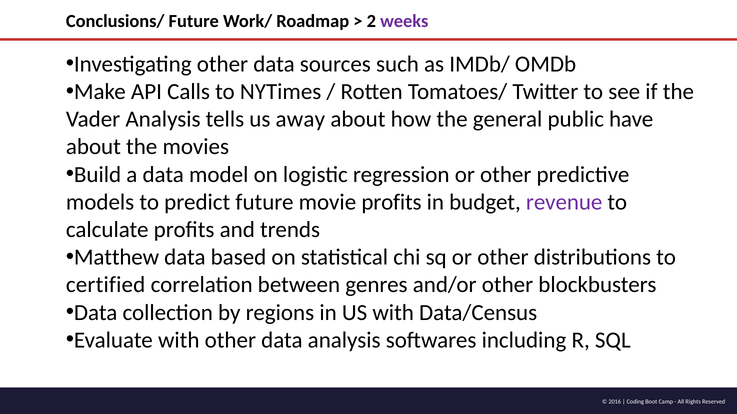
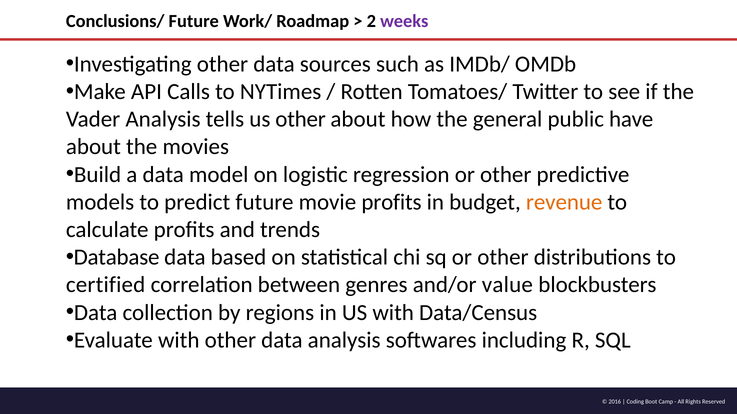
us away: away -> other (301, 119)
revenue colour: purple -> orange (564, 202)
Matthew: Matthew -> Database (117, 258)
and/or other: other -> value (507, 285)
